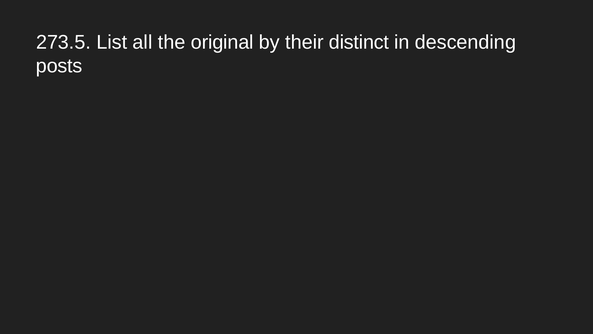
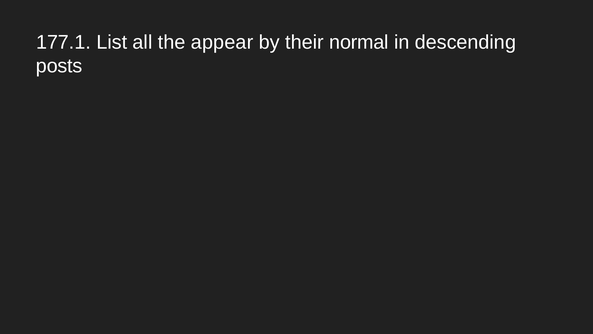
273.5: 273.5 -> 177.1 (63, 42)
original: original -> appear (222, 42)
distinct: distinct -> normal (359, 42)
